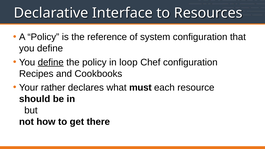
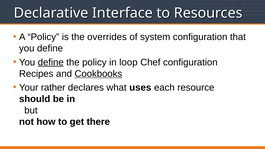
reference: reference -> overrides (107, 37)
Cookbooks underline: none -> present (98, 74)
must: must -> uses (140, 88)
